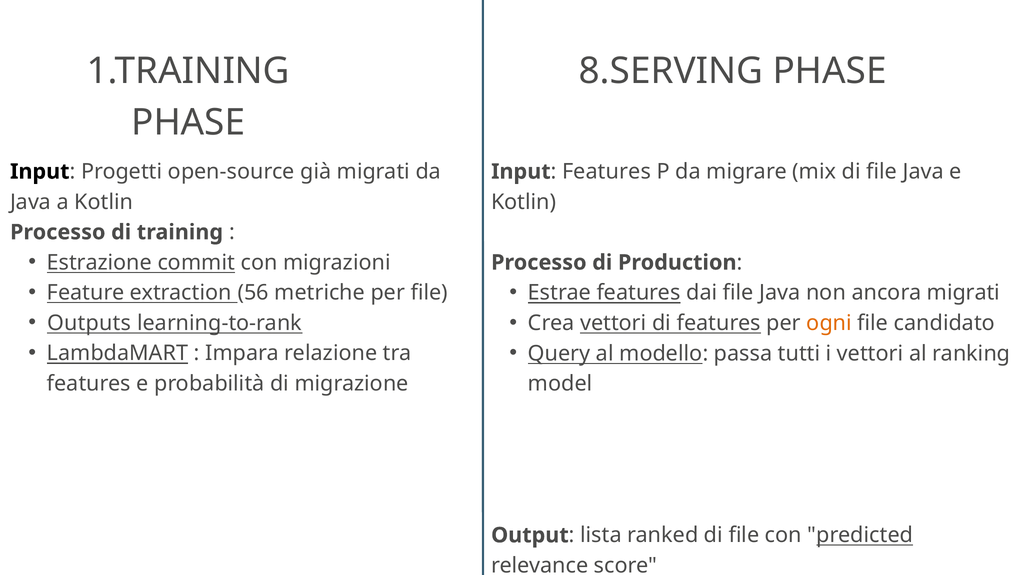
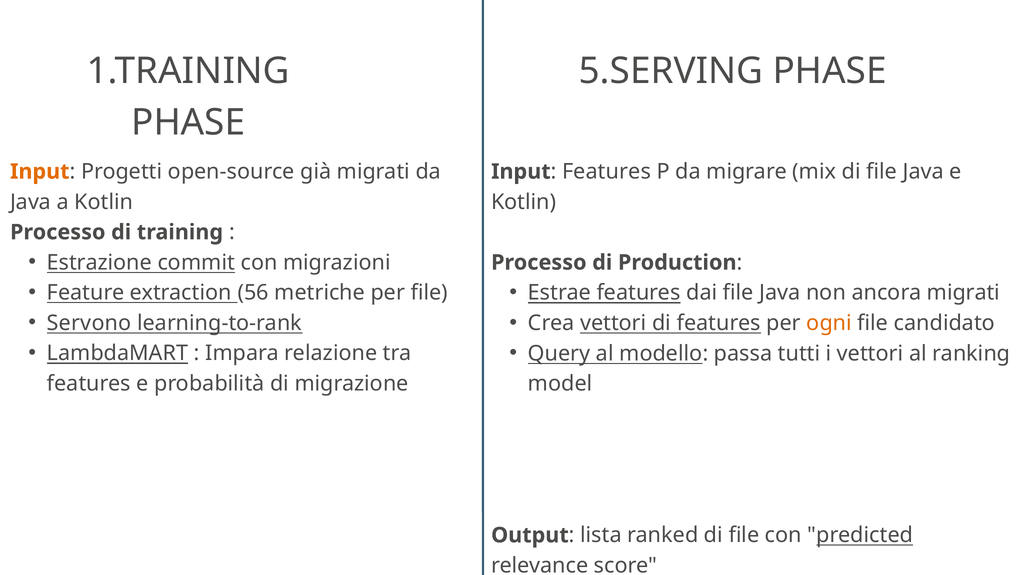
8.SERVING: 8.SERVING -> 5.SERVING (671, 71)
Input colour: black -> orange (40, 172)
Outputs: Outputs -> Servono (89, 323)
